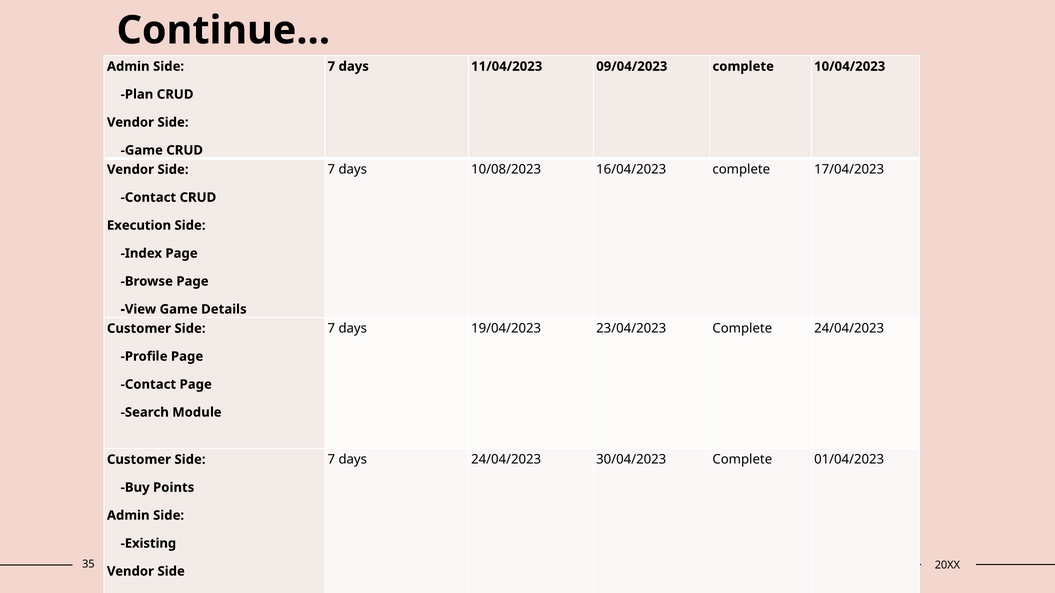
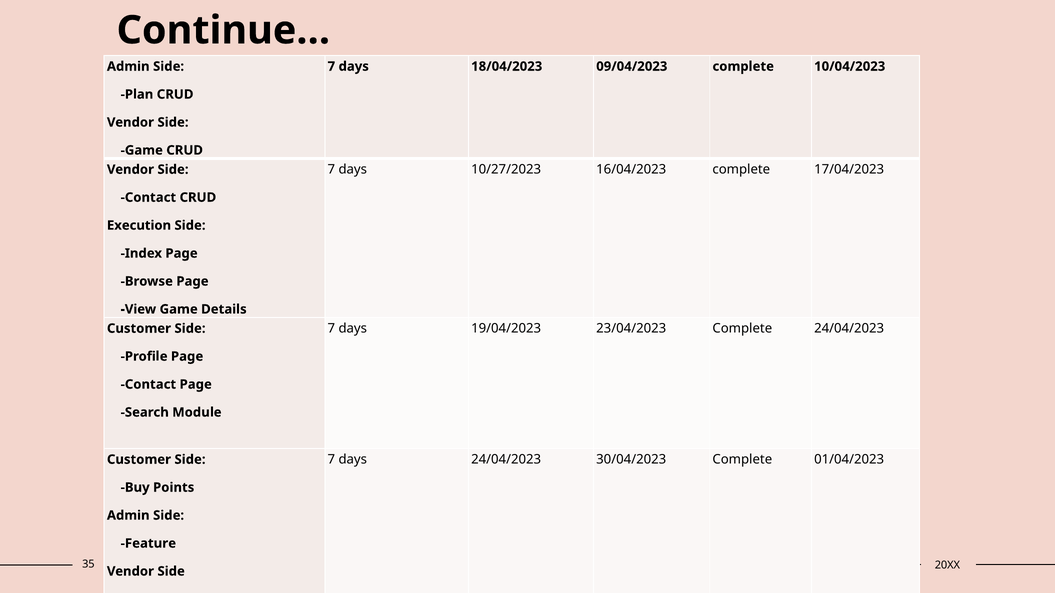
11/04/2023: 11/04/2023 -> 18/04/2023 (507, 66)
10/08/2023: 10/08/2023 -> 10/27/2023 (506, 170)
Existing: Existing -> Feature (148, 544)
